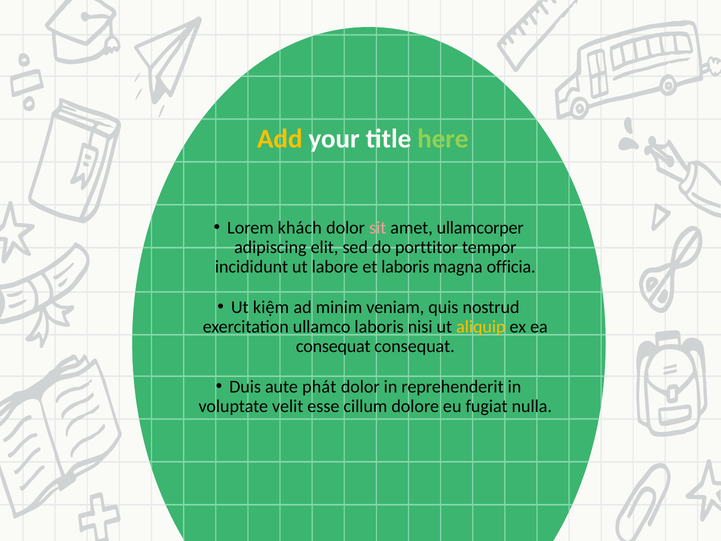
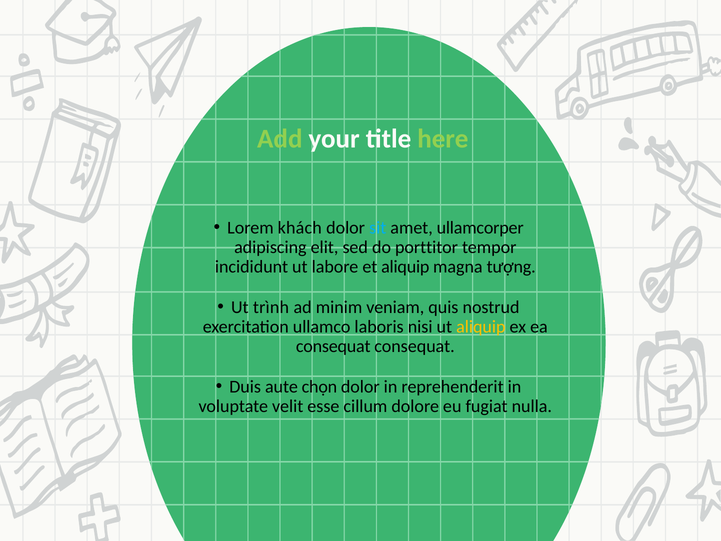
Add colour: yellow -> light green (280, 139)
sit colour: pink -> light blue (378, 228)
et laboris: laboris -> aliquip (405, 266)
officia: officia -> tượng (511, 266)
kiệm: kiệm -> trình (271, 307)
phát: phát -> chọn (319, 386)
